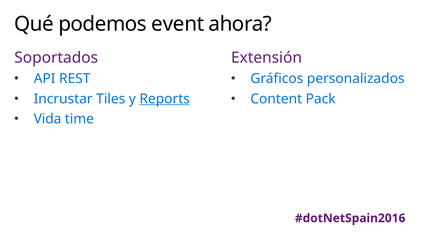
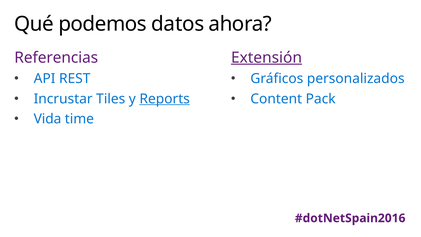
event: event -> datos (178, 24)
Soportados: Soportados -> Referencias (56, 58)
Extensión underline: none -> present (267, 58)
